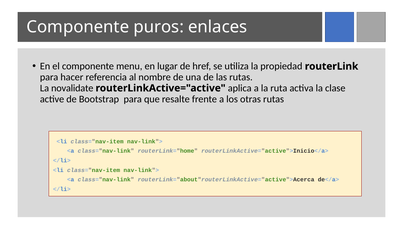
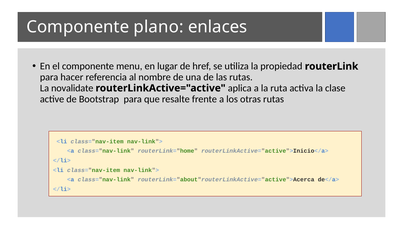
puros: puros -> plano (159, 27)
